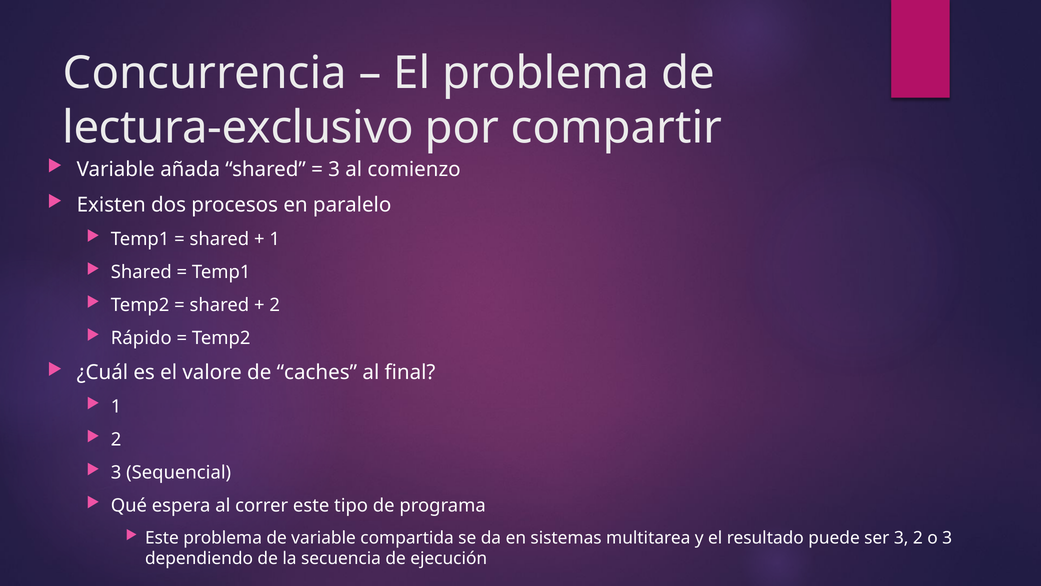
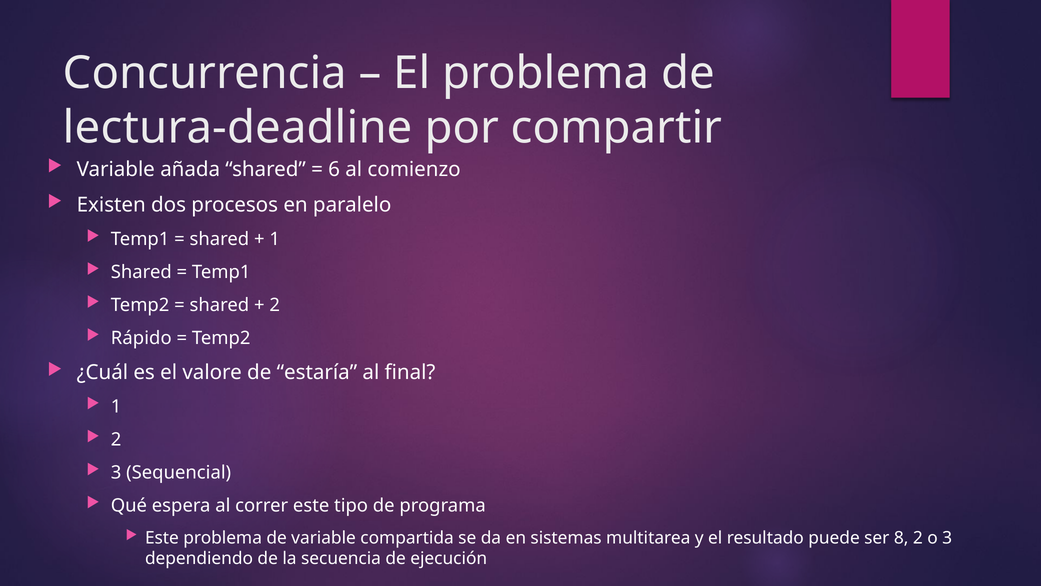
lectura-exclusivo: lectura-exclusivo -> lectura-deadline (238, 128)
3: 3 -> 6 (334, 169)
caches: caches -> estaría (317, 372)
ser 3: 3 -> 8 (901, 538)
